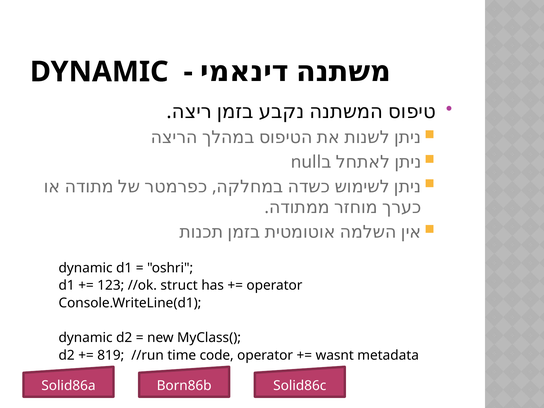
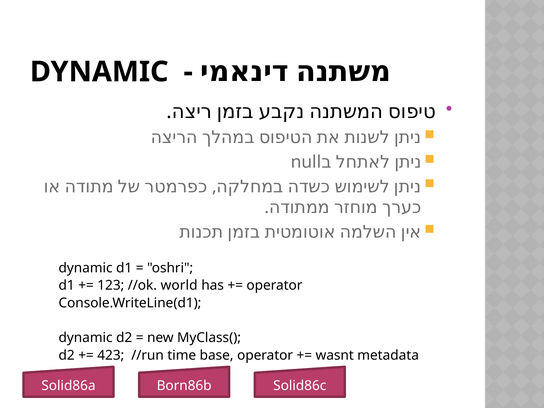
struct: struct -> world (179, 285)
819: 819 -> 423 (111, 355)
code: code -> base (217, 355)
